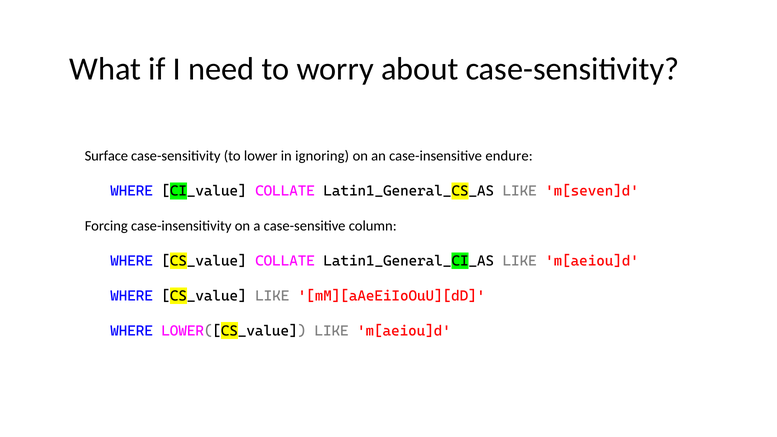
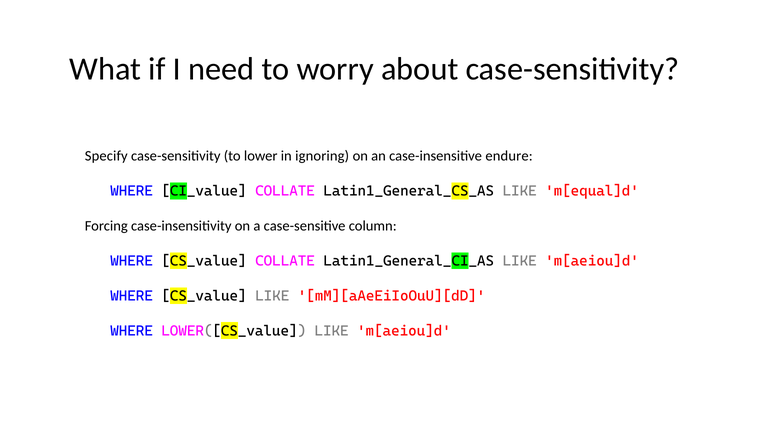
Surface: Surface -> Specify (106, 156)
m[seven]d: m[seven]d -> m[equal]d (592, 191)
